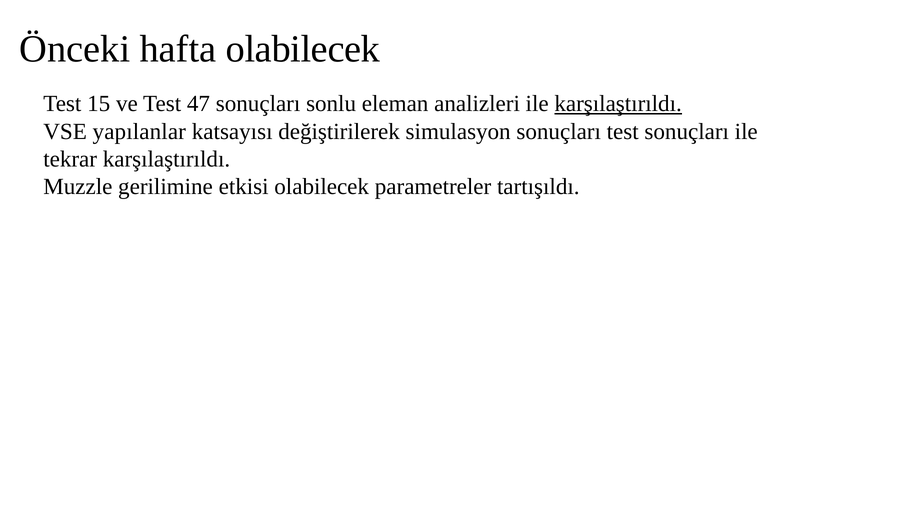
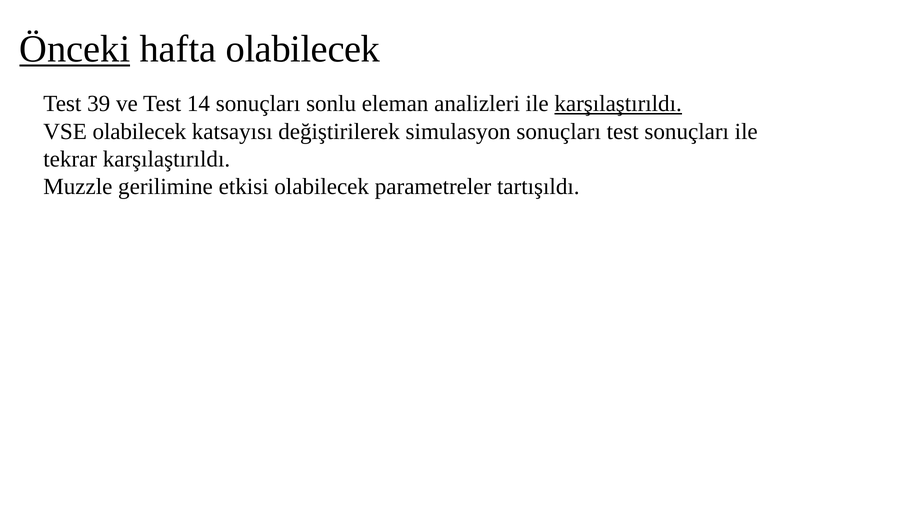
Önceki underline: none -> present (75, 49)
15: 15 -> 39 (99, 104)
47: 47 -> 14 (198, 104)
VSE yapılanlar: yapılanlar -> olabilecek (139, 132)
